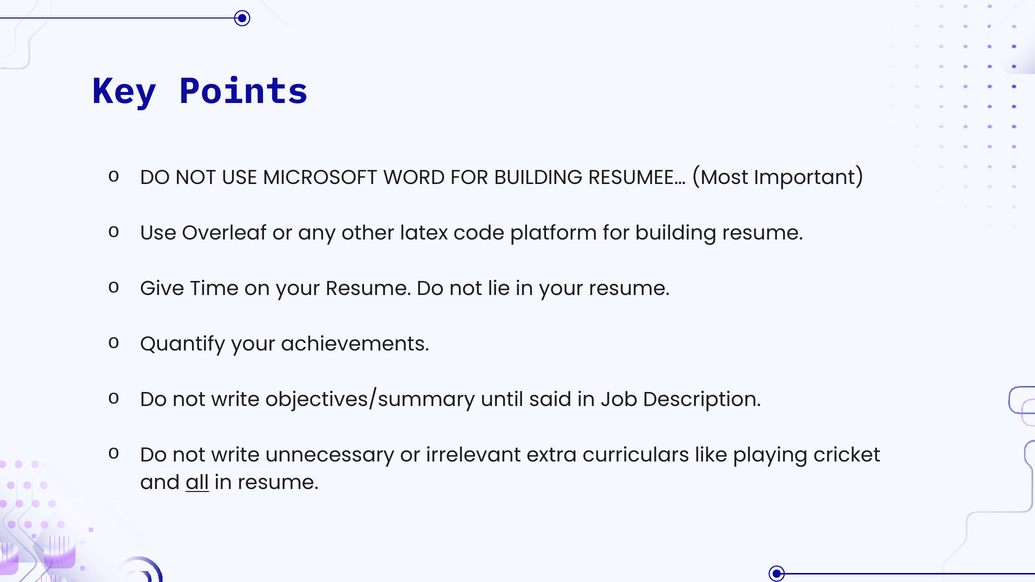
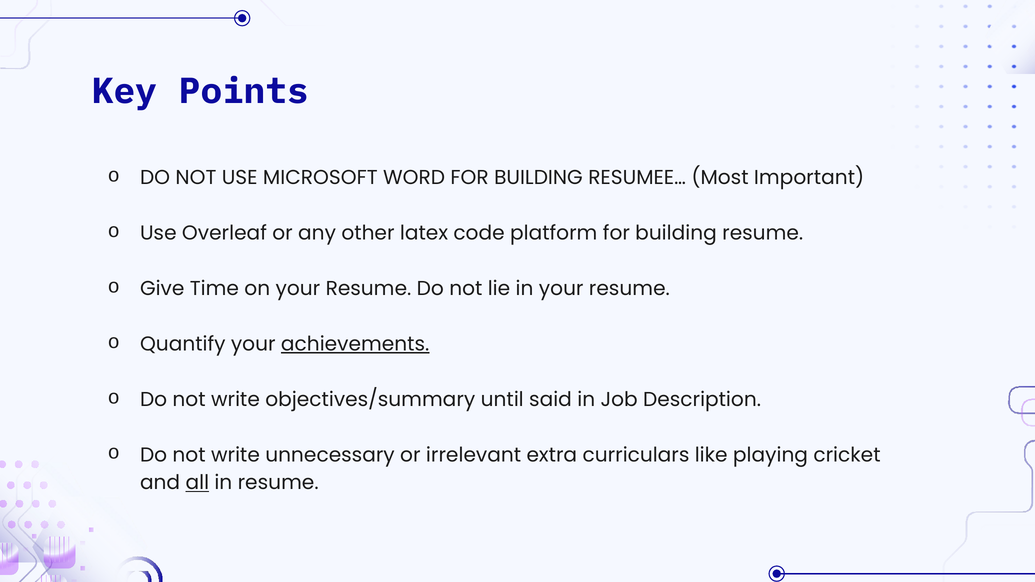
achievements underline: none -> present (355, 344)
